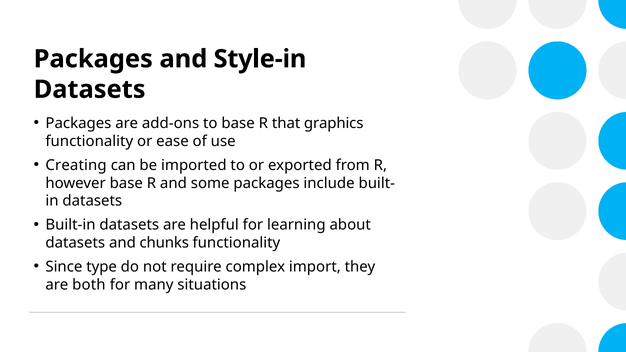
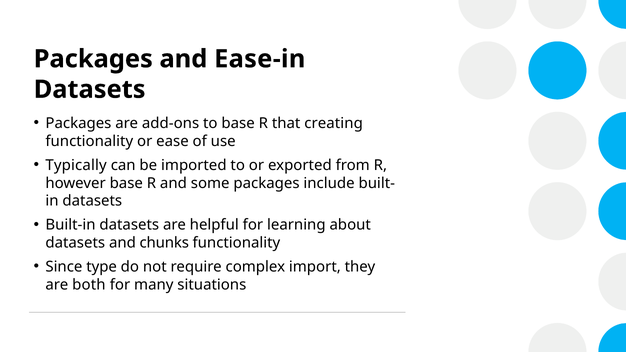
Style-in: Style-in -> Ease-in (260, 59)
graphics: graphics -> creating (334, 123)
Creating: Creating -> Typically (76, 165)
